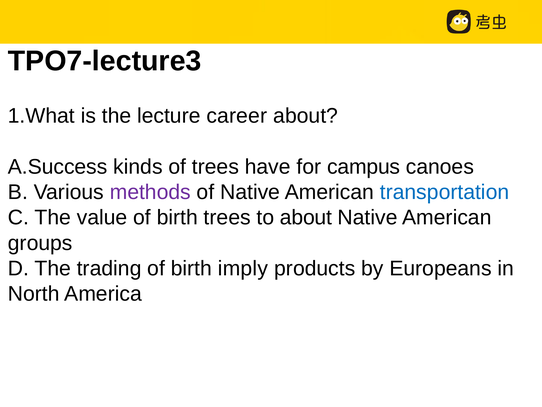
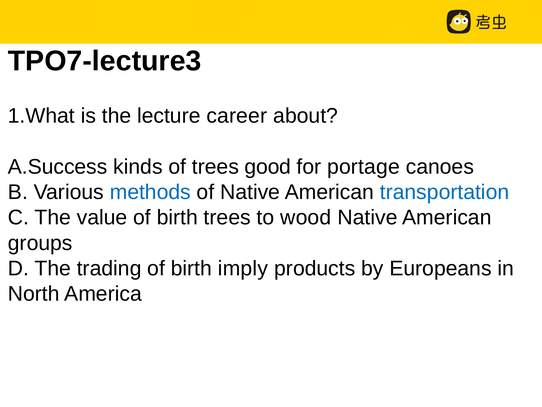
have: have -> good (268, 167)
campus: campus -> portage (363, 167)
methods colour: purple -> blue (150, 192)
to about: about -> wood (306, 217)
